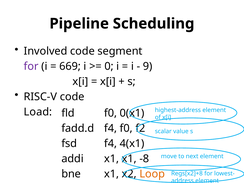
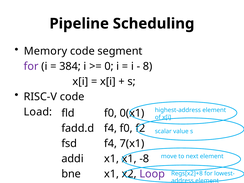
Involved: Involved -> Memory (46, 51)
669: 669 -> 384 (70, 66)
9: 9 -> 8 (148, 66)
4(x1: 4(x1 -> 7(x1 (132, 144)
Loop colour: orange -> purple (152, 174)
